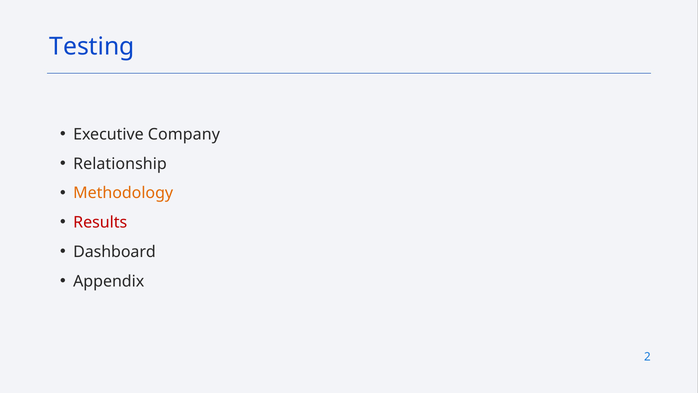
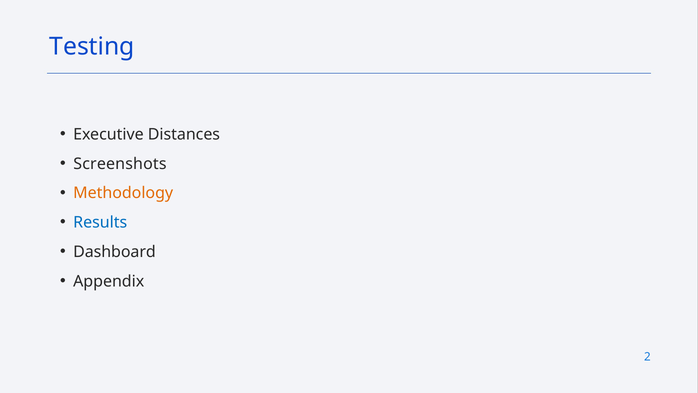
Company: Company -> Distances (184, 134)
Relationship: Relationship -> Screenshots (120, 164)
Results colour: red -> blue (100, 222)
